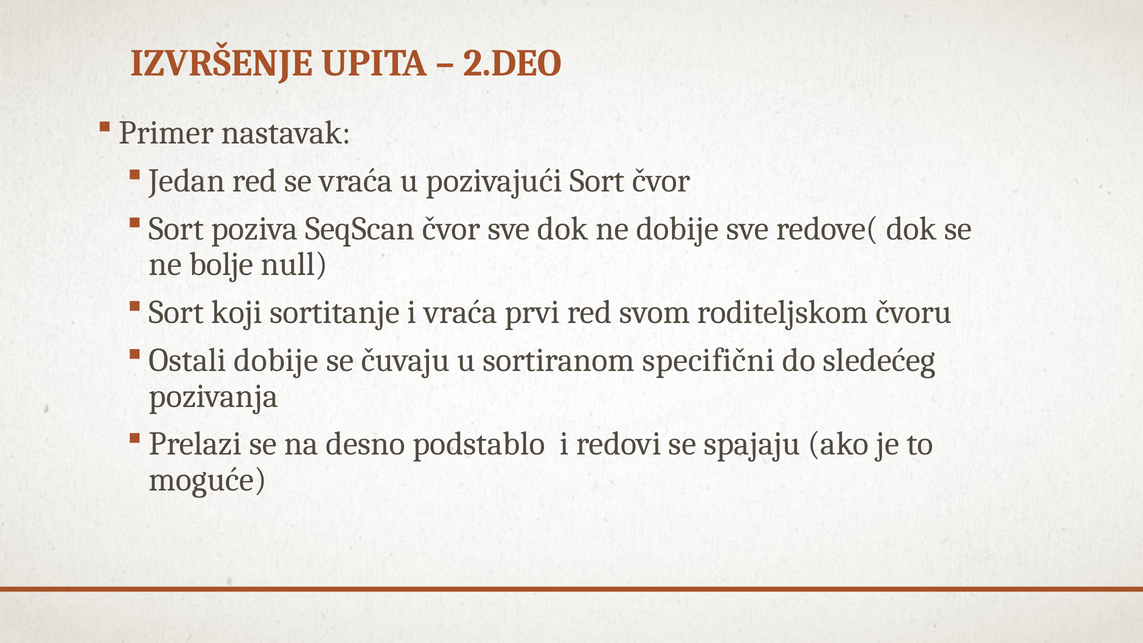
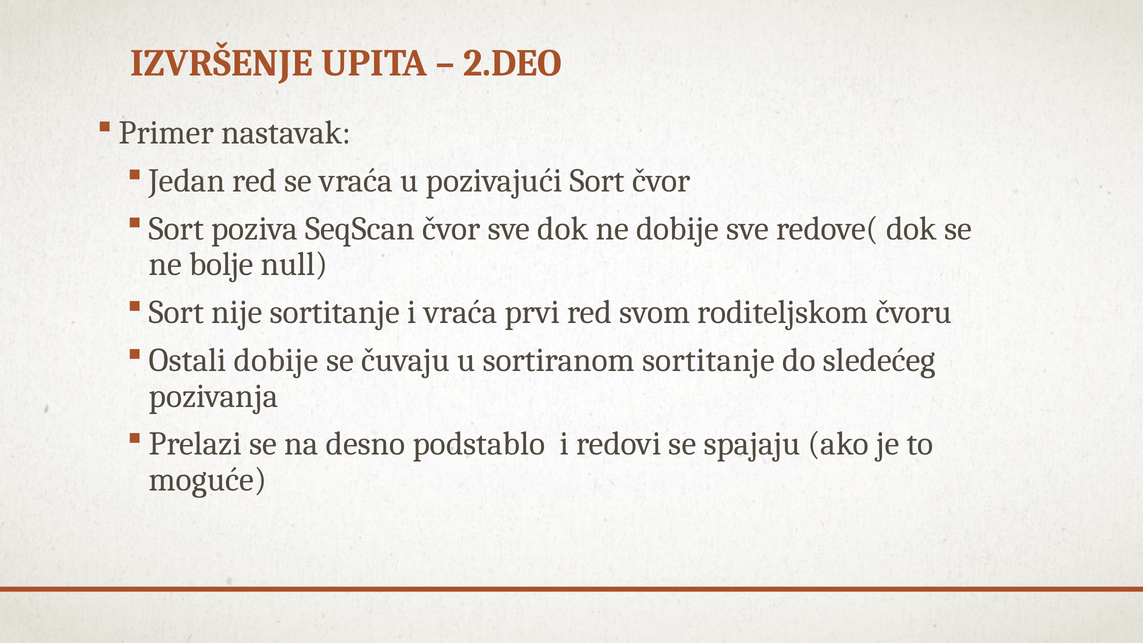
koji: koji -> nije (237, 312)
sortiranom specifični: specifični -> sortitanje (708, 360)
